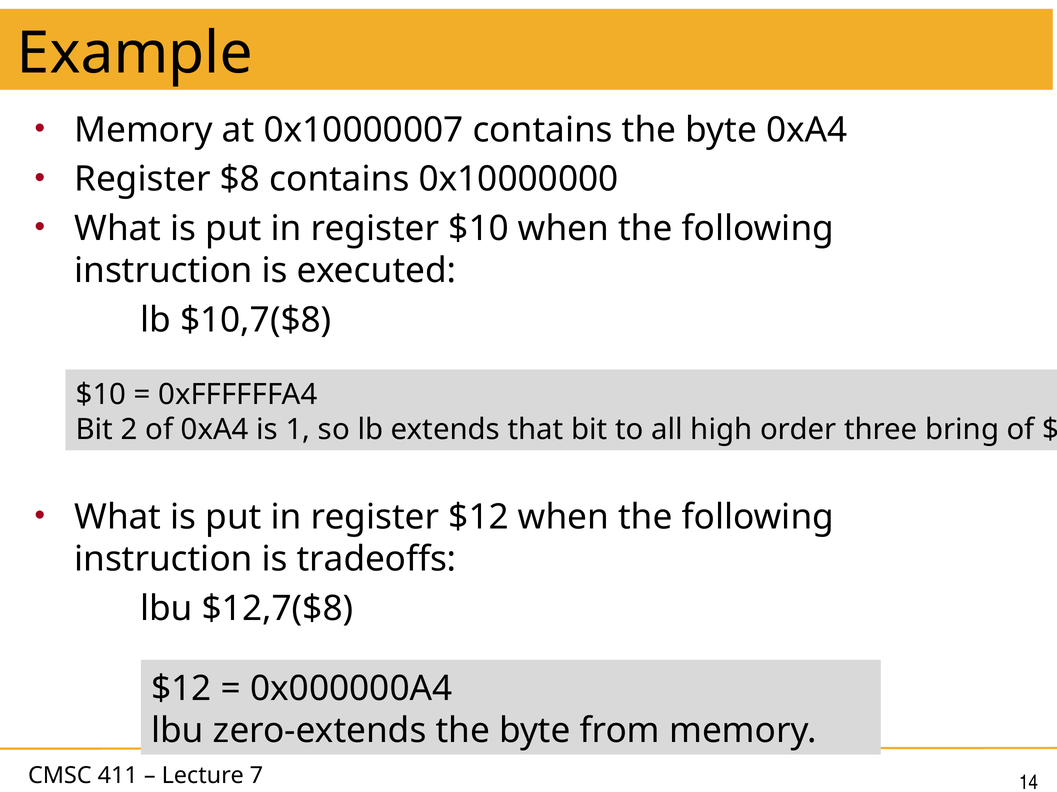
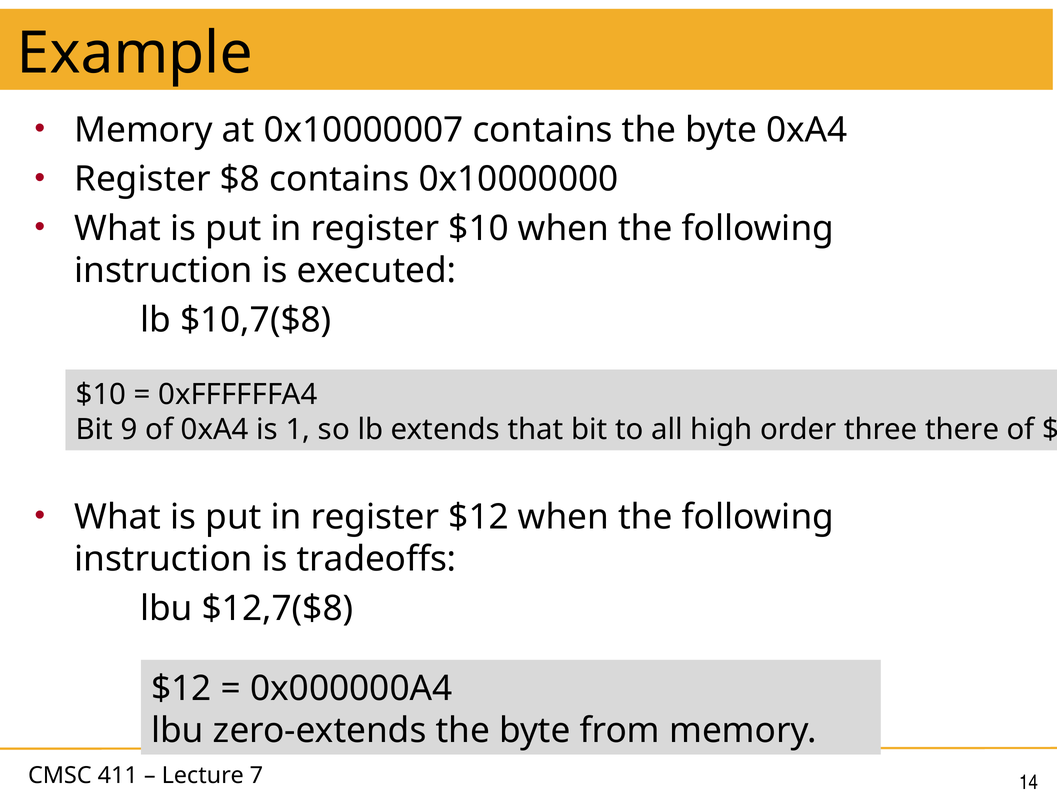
2: 2 -> 9 (129, 430)
bring: bring -> there (962, 430)
